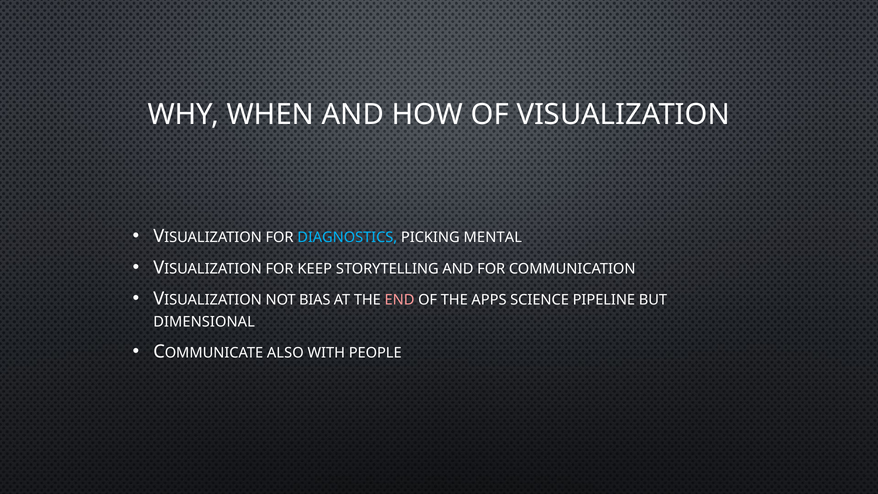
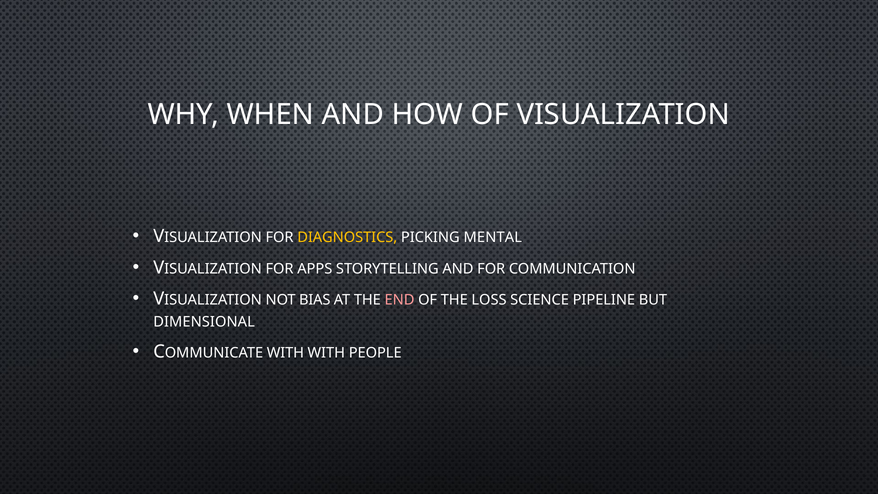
DIAGNOSTICS colour: light blue -> yellow (347, 238)
KEEP: KEEP -> APPS (315, 269)
APPS: APPS -> LOSS (489, 300)
ALSO: ALSO -> WITH (285, 353)
